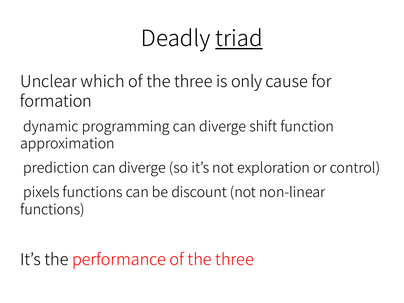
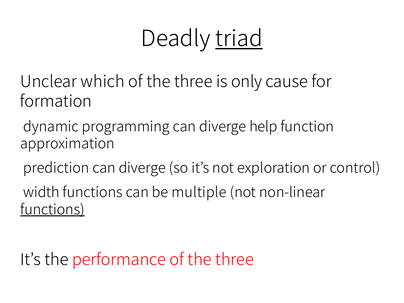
shift: shift -> help (263, 127)
pixels: pixels -> width (41, 193)
discount: discount -> multiple (199, 193)
functions underline: none -> present (52, 210)
